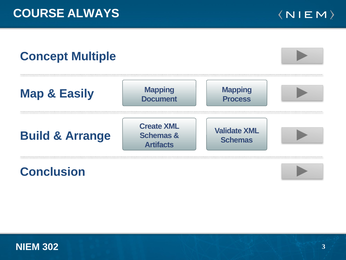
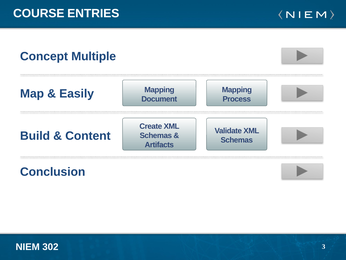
ALWAYS: ALWAYS -> ENTRIES (93, 13)
Arrange: Arrange -> Content (88, 136)
